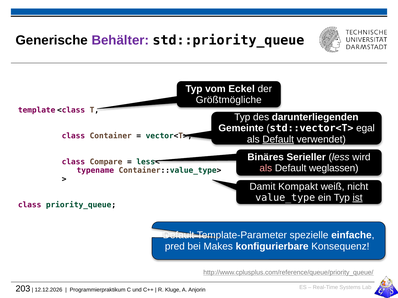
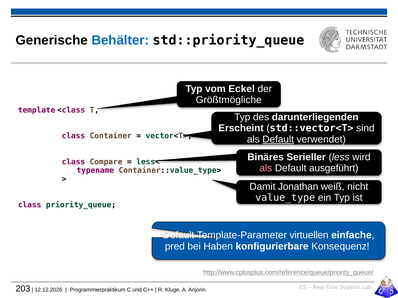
Behälter colour: purple -> blue (120, 40)
Gemeinte: Gemeinte -> Erscheint (241, 128)
egal: egal -> sind (365, 128)
weglassen: weglassen -> ausgeführt (334, 168)
Kompakt: Kompakt -> Jonathan (298, 187)
ist underline: present -> none (358, 198)
spezielle: spezielle -> virtuellen (309, 236)
Makes: Makes -> Haben (218, 247)
